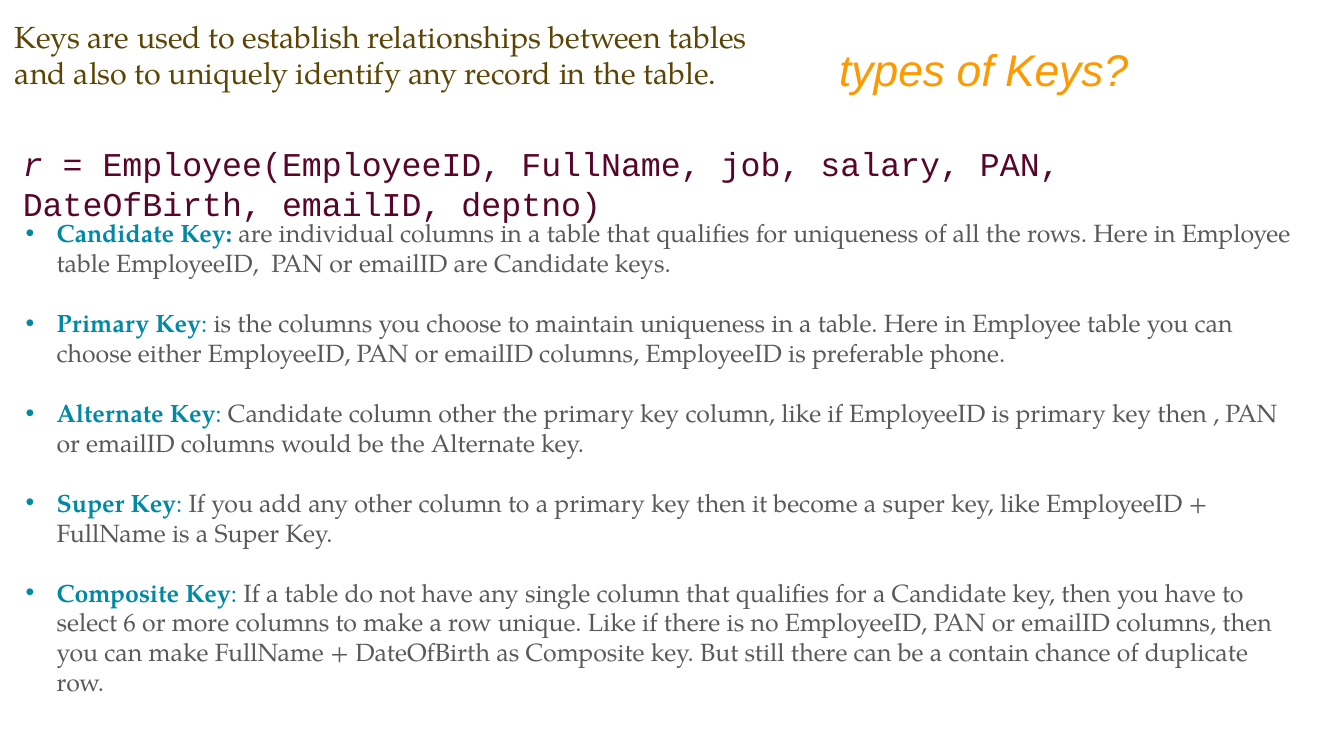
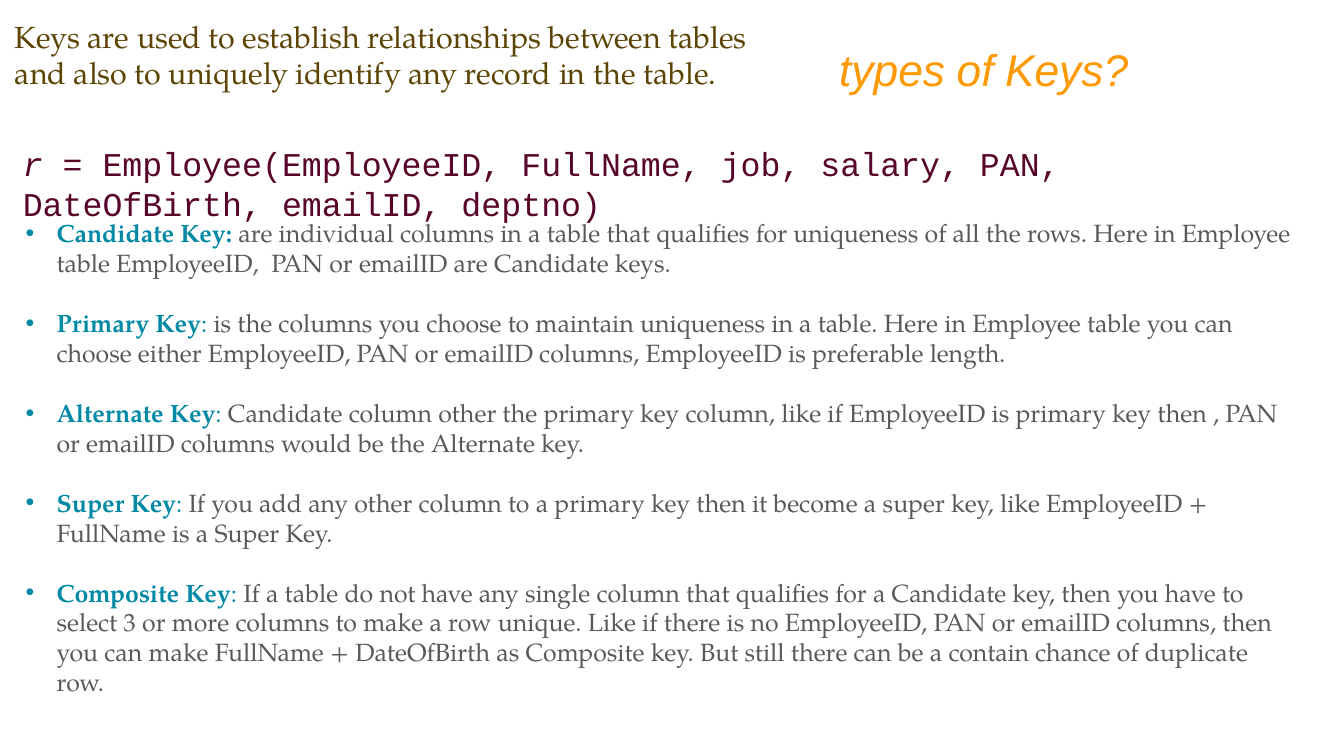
phone: phone -> length (968, 354)
6: 6 -> 3 (130, 623)
